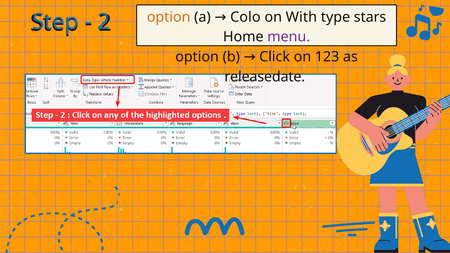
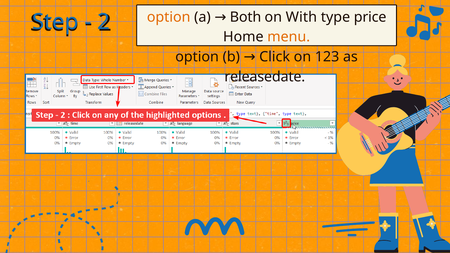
Colo: Colo -> Both (246, 17)
stars: stars -> price (370, 17)
menu colour: purple -> orange (289, 37)
